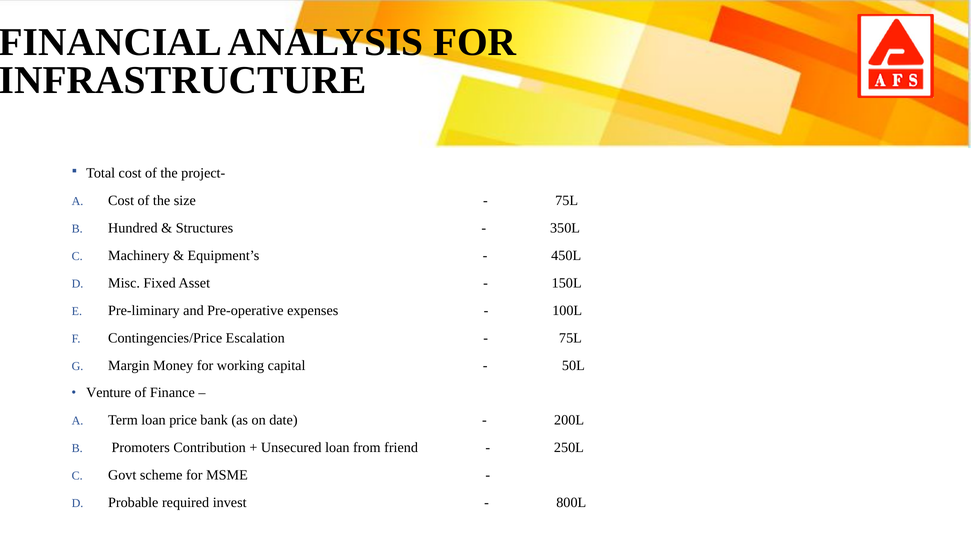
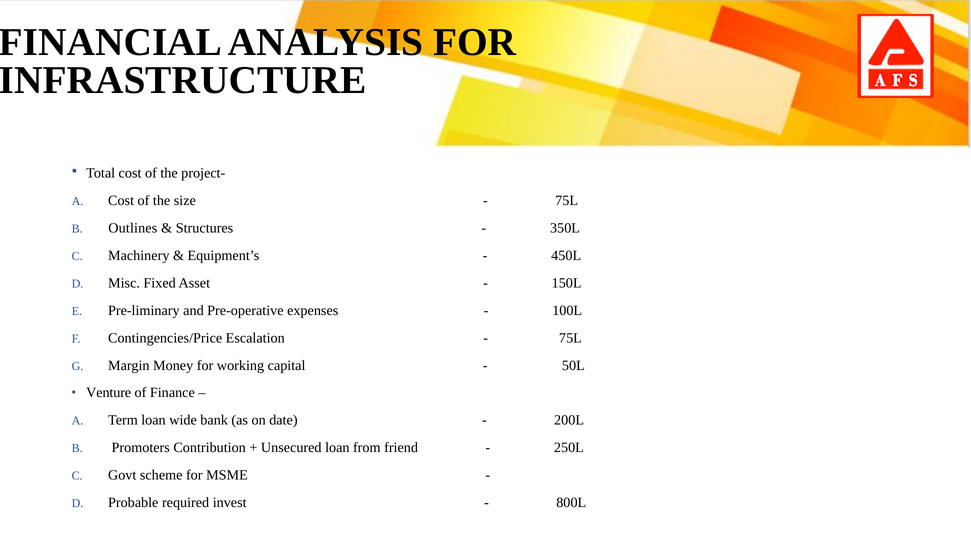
Hundred: Hundred -> Outlines (133, 228)
price: price -> wide (183, 420)
